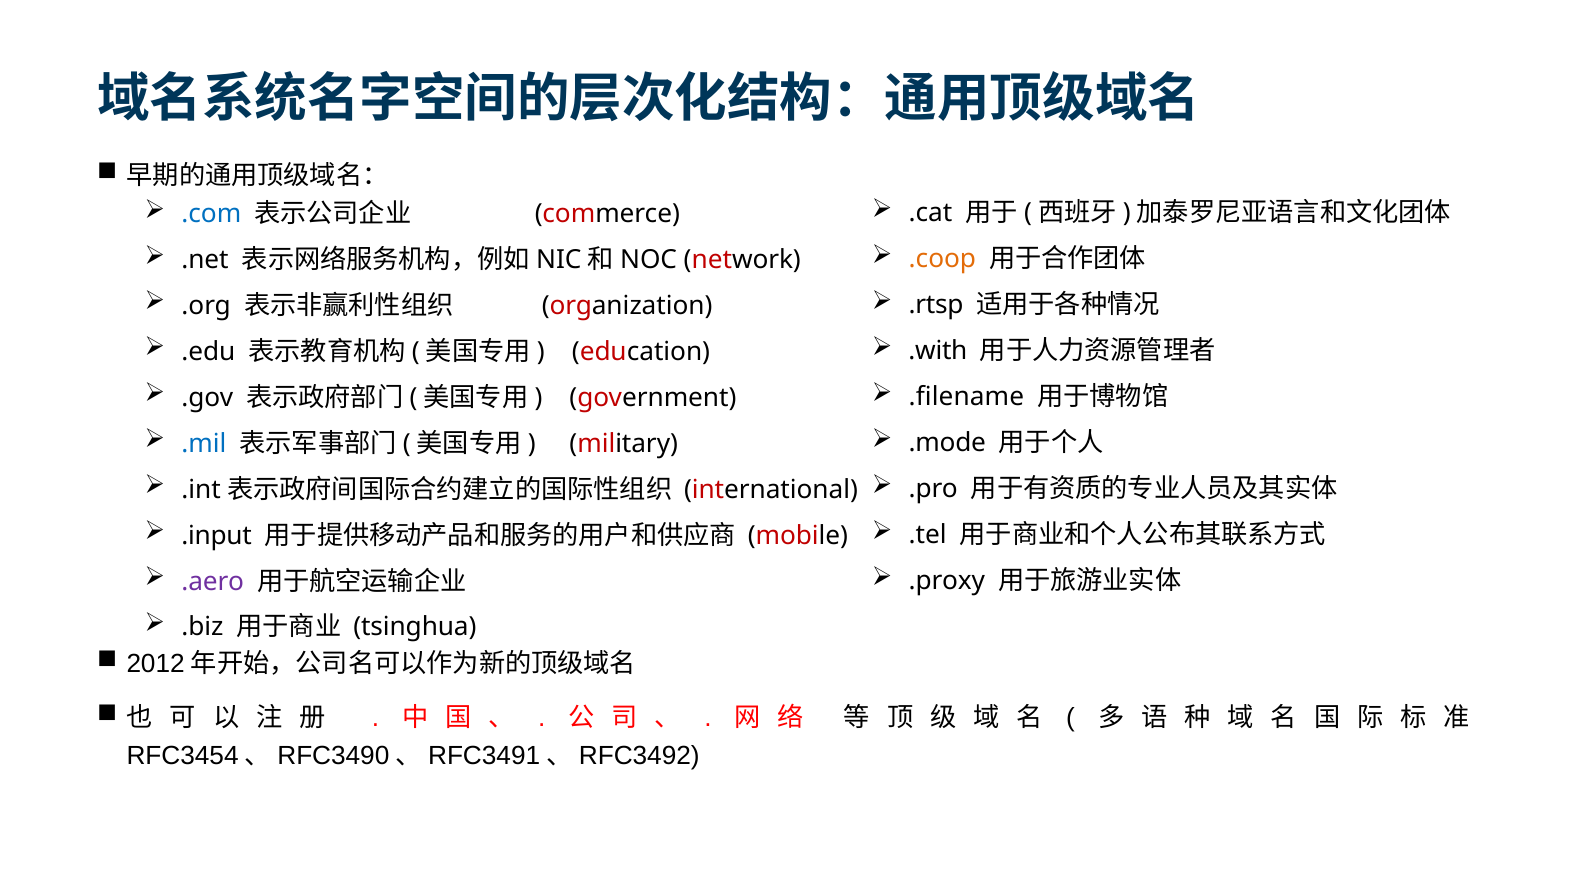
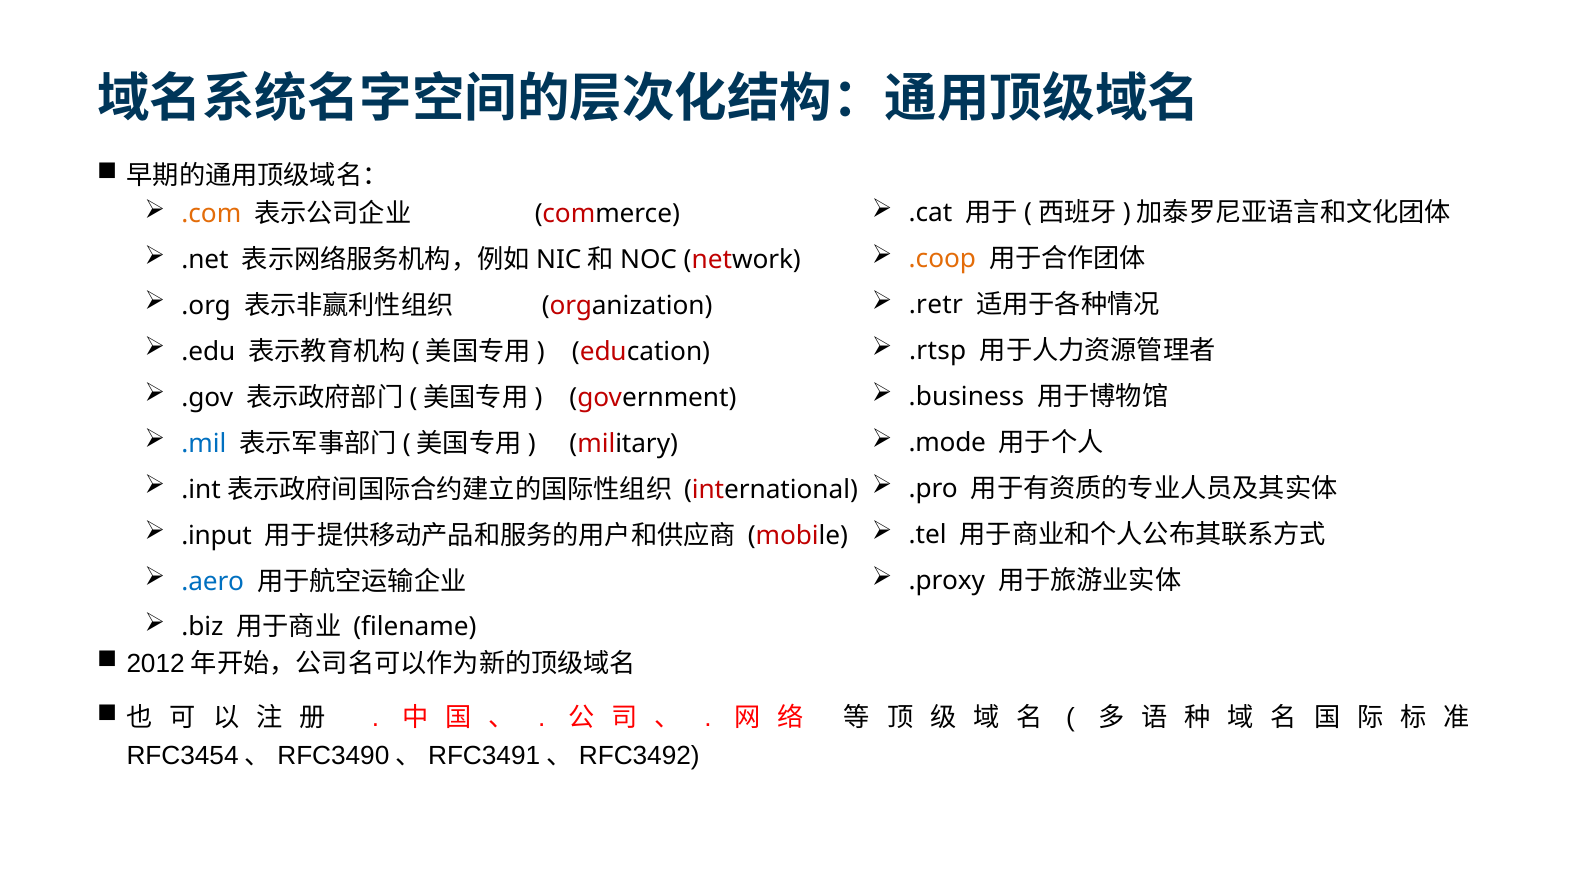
.com colour: blue -> orange (211, 214)
.rtsp: .rtsp -> .retr (936, 305)
.with: .with -> .rtsp (938, 351)
.filename: .filename -> .business (966, 397)
.aero colour: purple -> blue (213, 581)
tsinghua: tsinghua -> filename (415, 627)
